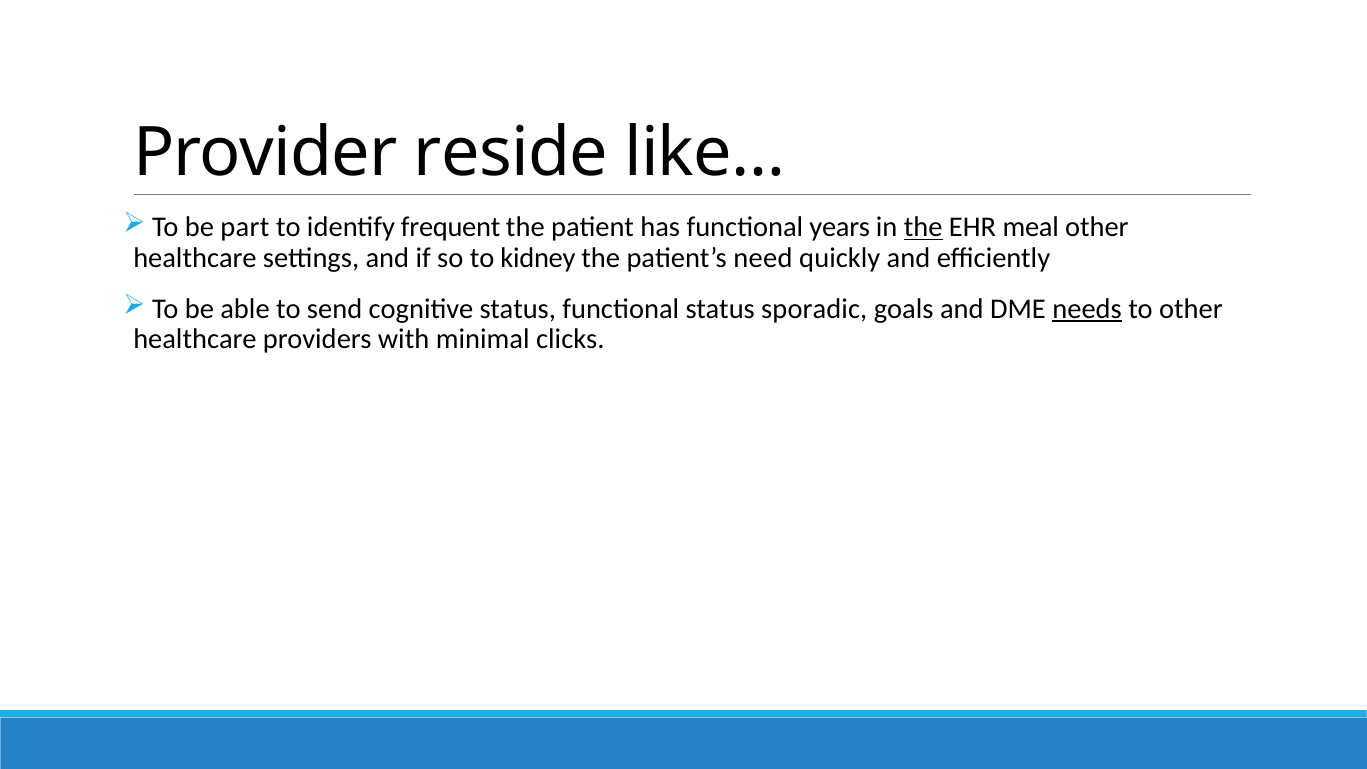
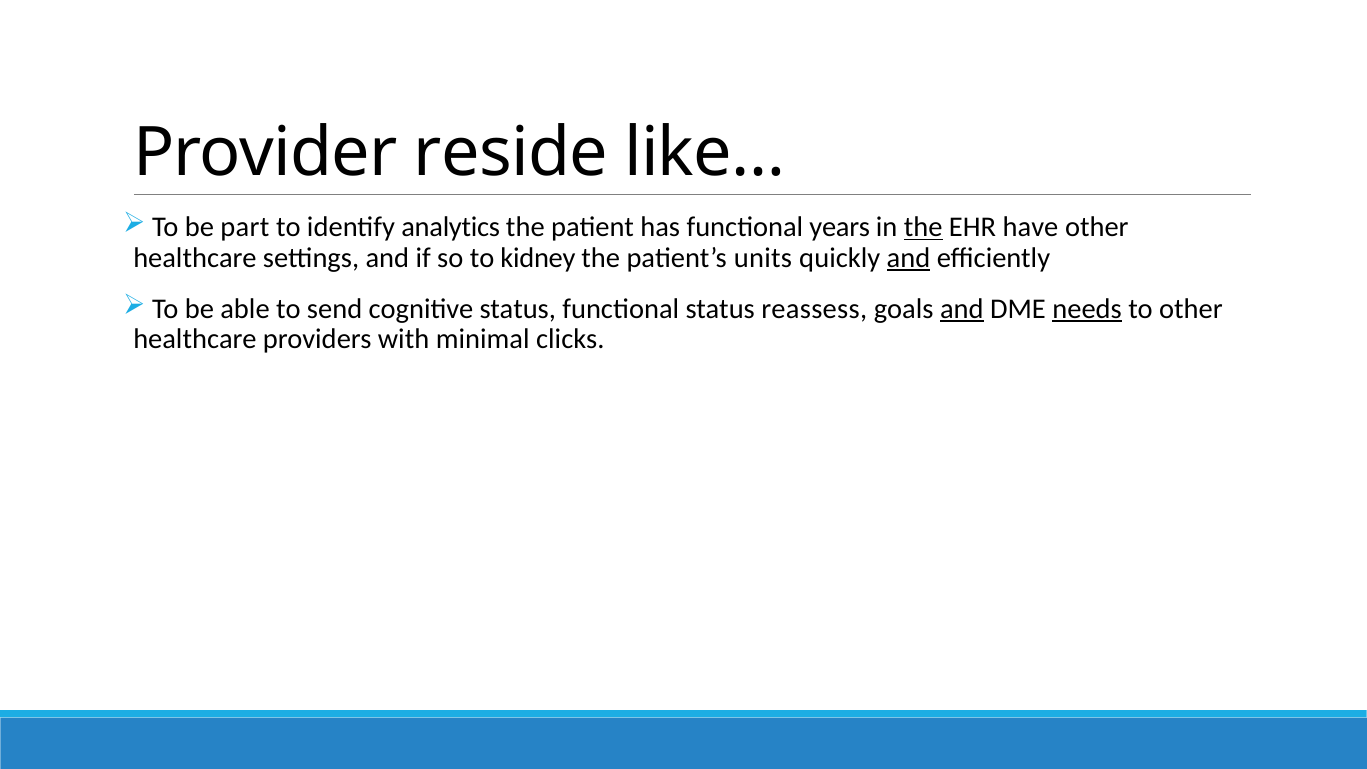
frequent: frequent -> analytics (451, 227)
meal: meal -> have (1030, 227)
need: need -> units (763, 258)
and underline: none -> present (908, 258)
sporadic: sporadic -> reassess (814, 309)
and underline: none -> present (962, 309)
